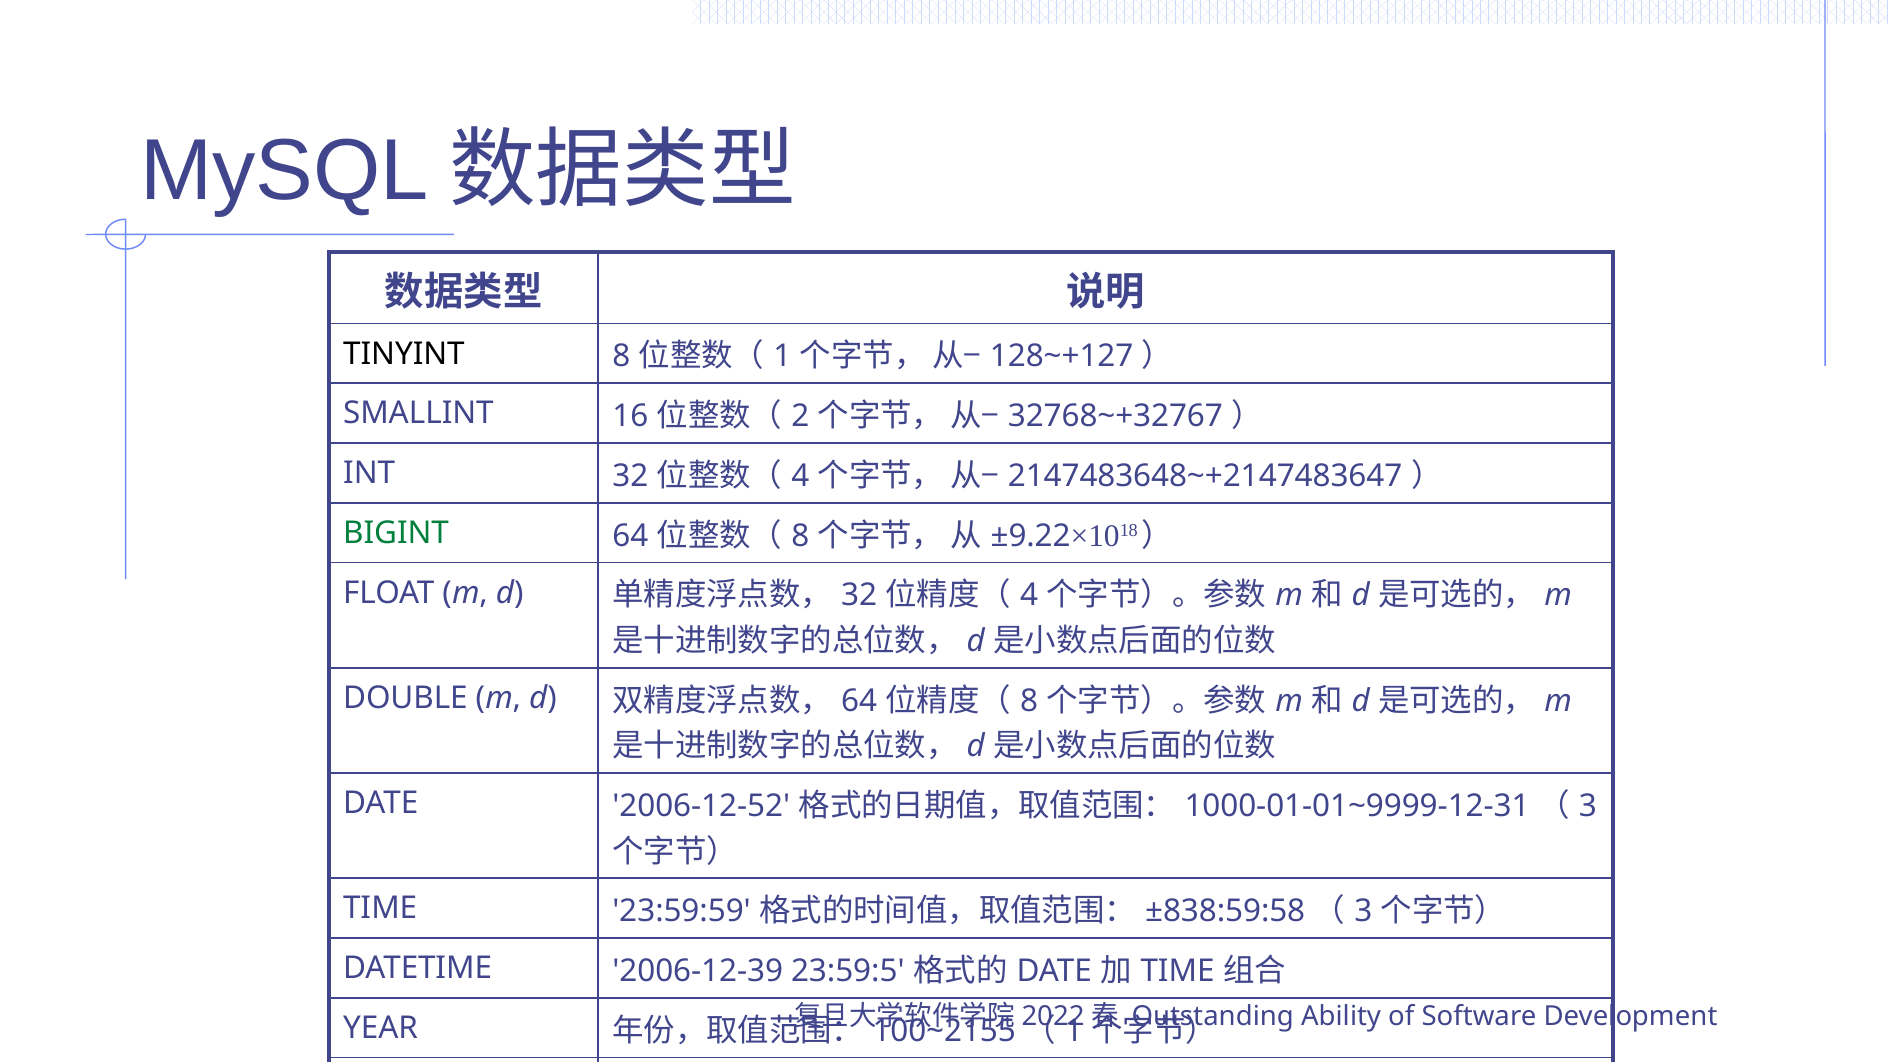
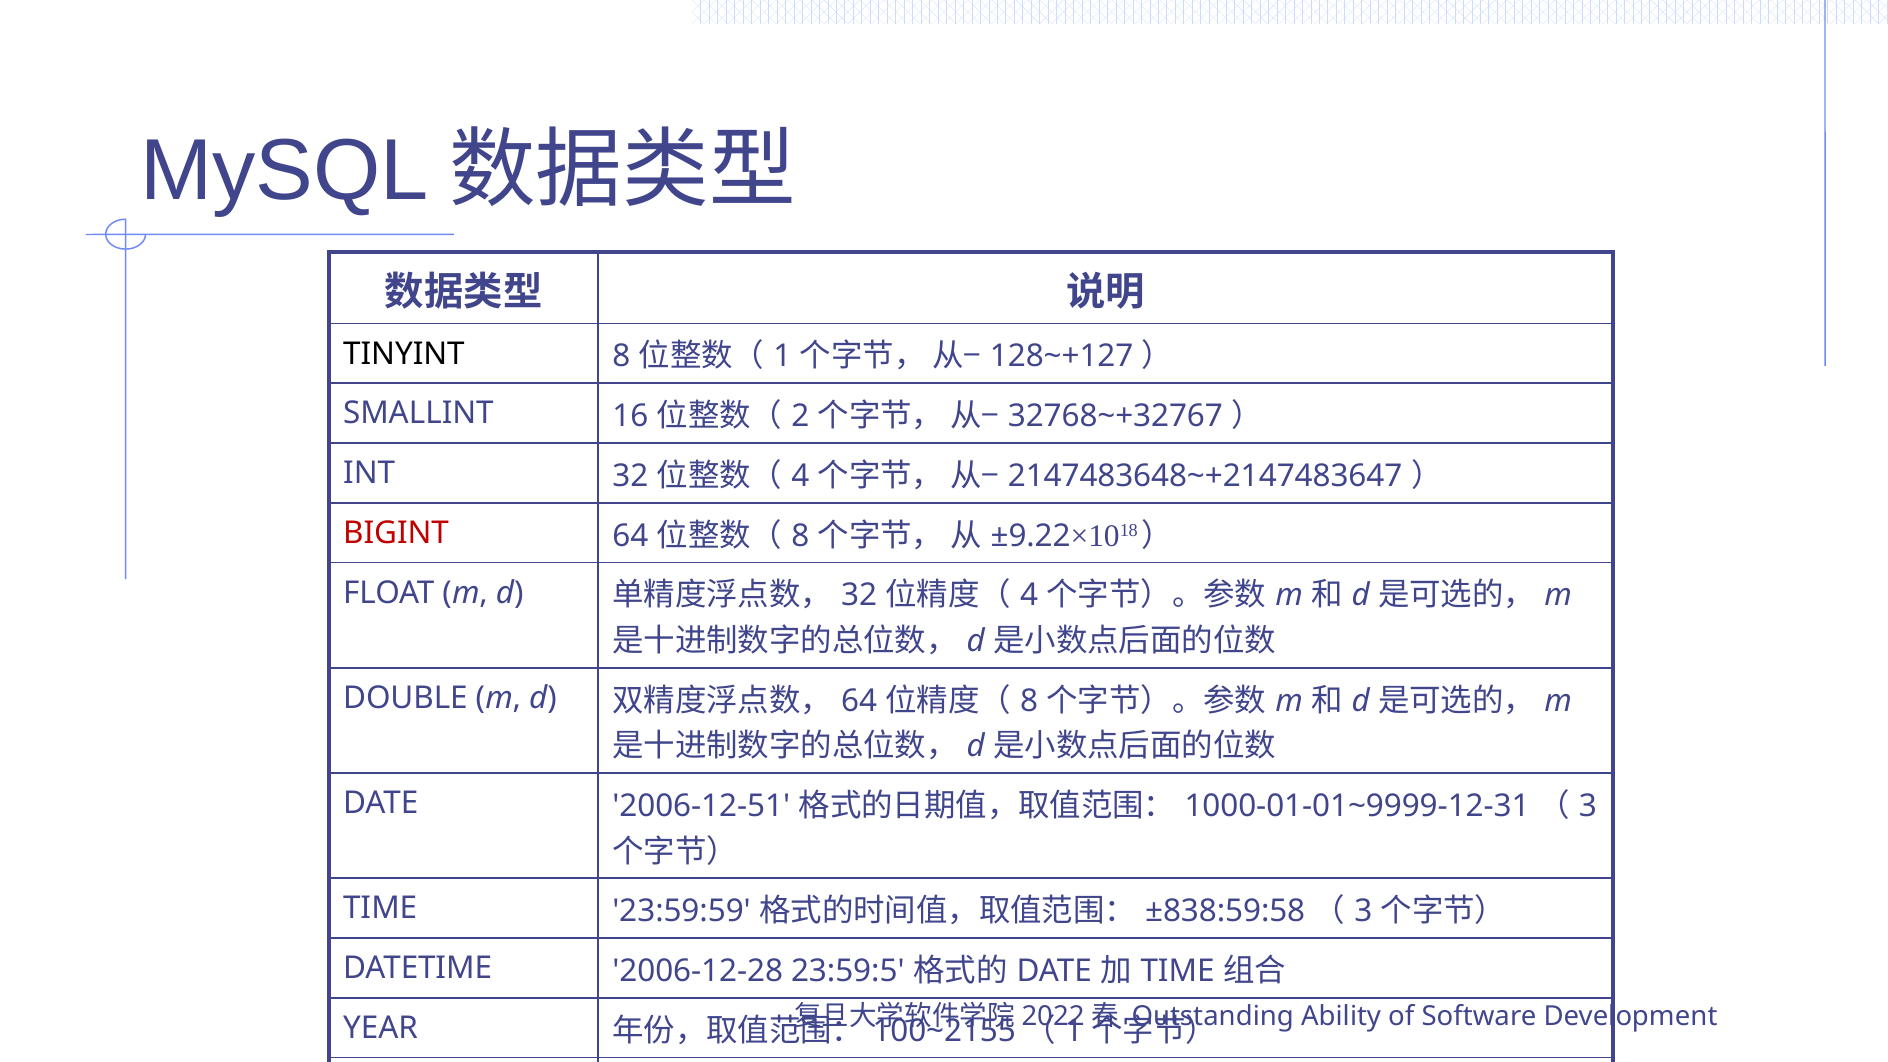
BIGINT colour: green -> red (396, 533)
2006-12-52: 2006-12-52 -> 2006-12-51 (701, 806)
2006-12-39: 2006-12-39 -> 2006-12-28 (698, 971)
